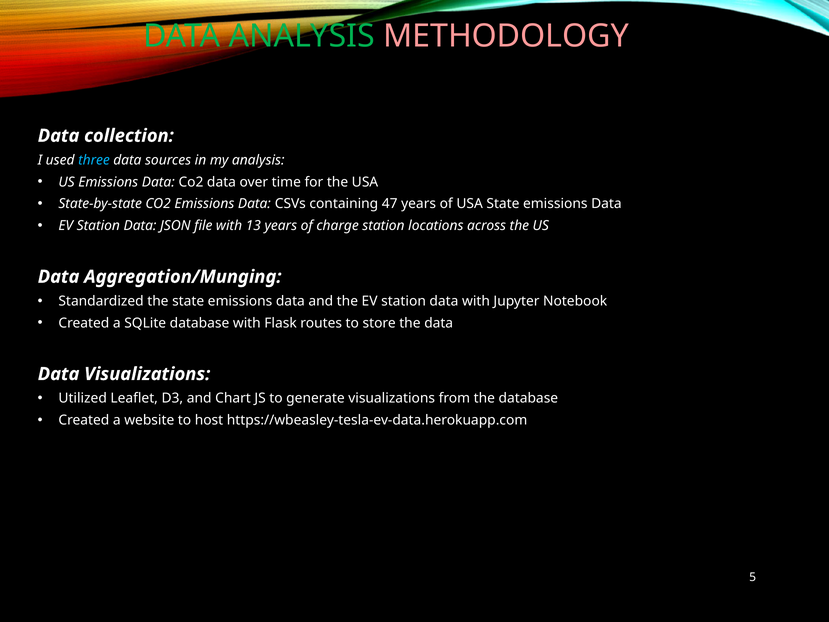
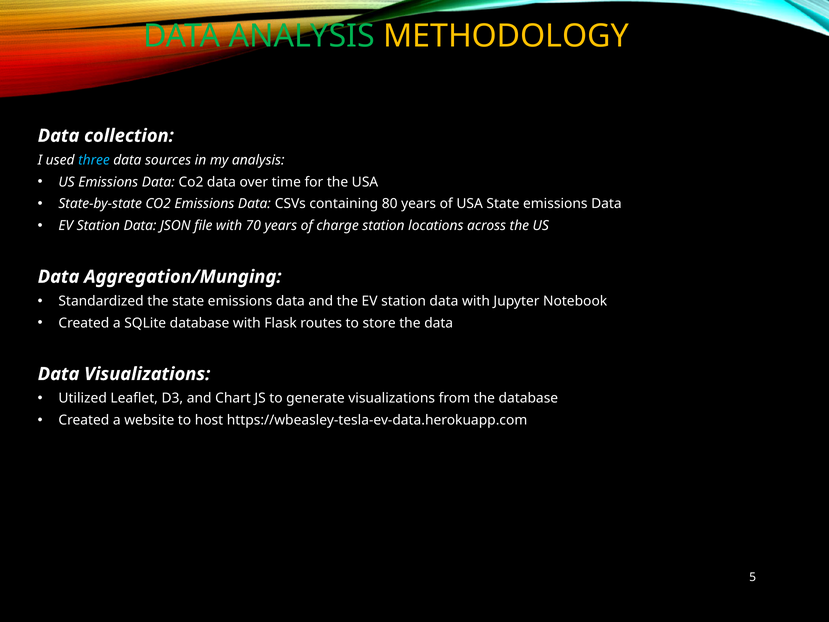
METHODOLOGY colour: pink -> yellow (506, 36)
47: 47 -> 80 (390, 204)
13: 13 -> 70 (253, 226)
